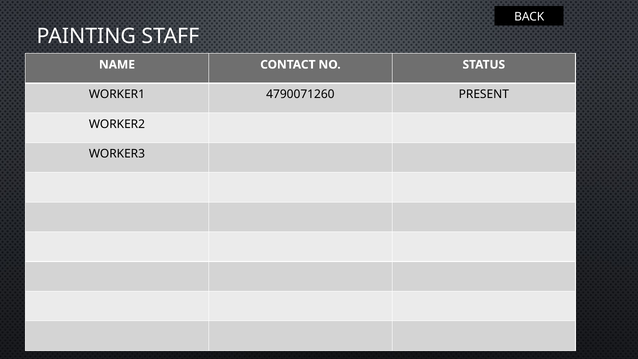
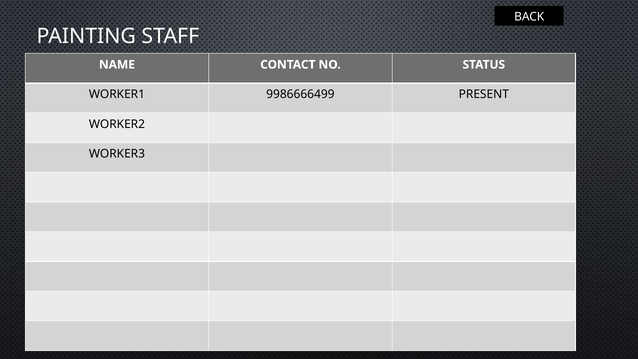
4790071260: 4790071260 -> 9986666499 (300, 94)
